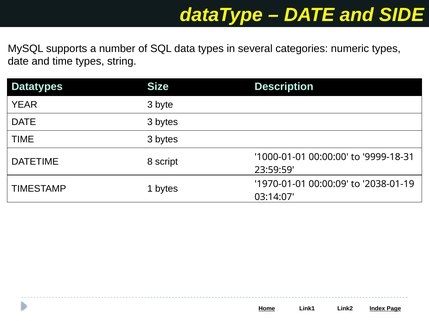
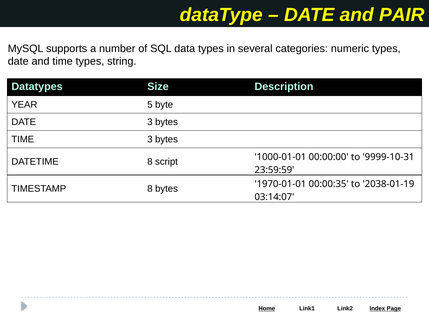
SIDE: SIDE -> PAIR (402, 15)
YEAR 3: 3 -> 5 (150, 105)
9999-18-31: 9999-18-31 -> 9999-10-31 (388, 157)
TIMESTAMP 1: 1 -> 8 (150, 189)
00:00:09: 00:00:09 -> 00:00:35 (329, 185)
